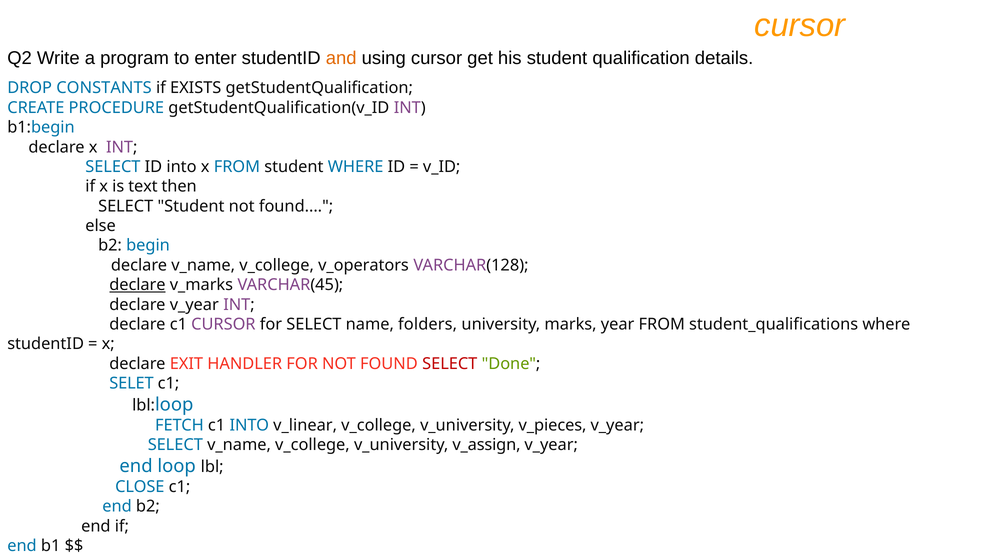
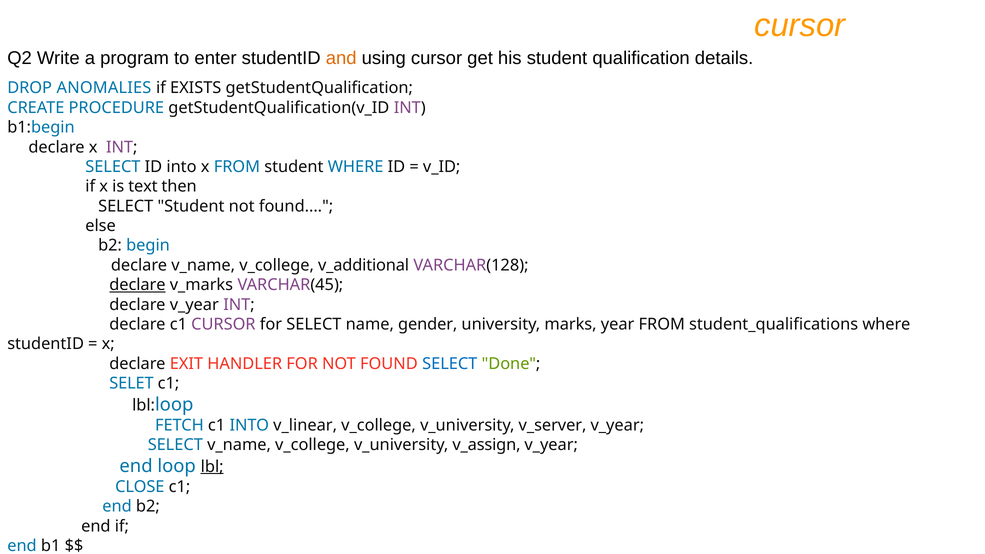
CONSTANTS: CONSTANTS -> ANOMALIES (104, 88)
v_operators: v_operators -> v_additional (364, 265)
folders: folders -> gender (428, 324)
SELECT colour: red -> blue (450, 364)
v_pieces: v_pieces -> v_server (553, 425)
lbl underline: none -> present (212, 467)
